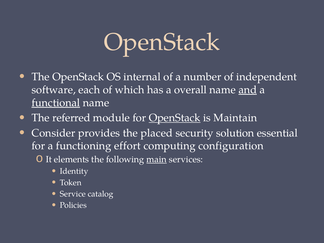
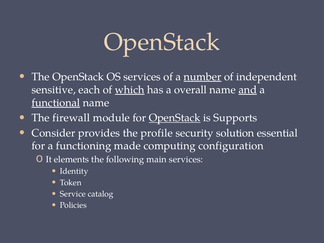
OS internal: internal -> services (142, 77)
number underline: none -> present (203, 77)
software: software -> sensitive (54, 90)
which underline: none -> present (130, 90)
referred: referred -> firewall (71, 118)
Maintain: Maintain -> Supports (235, 118)
placed: placed -> profile (157, 133)
effort: effort -> made (127, 146)
main underline: present -> none (157, 159)
